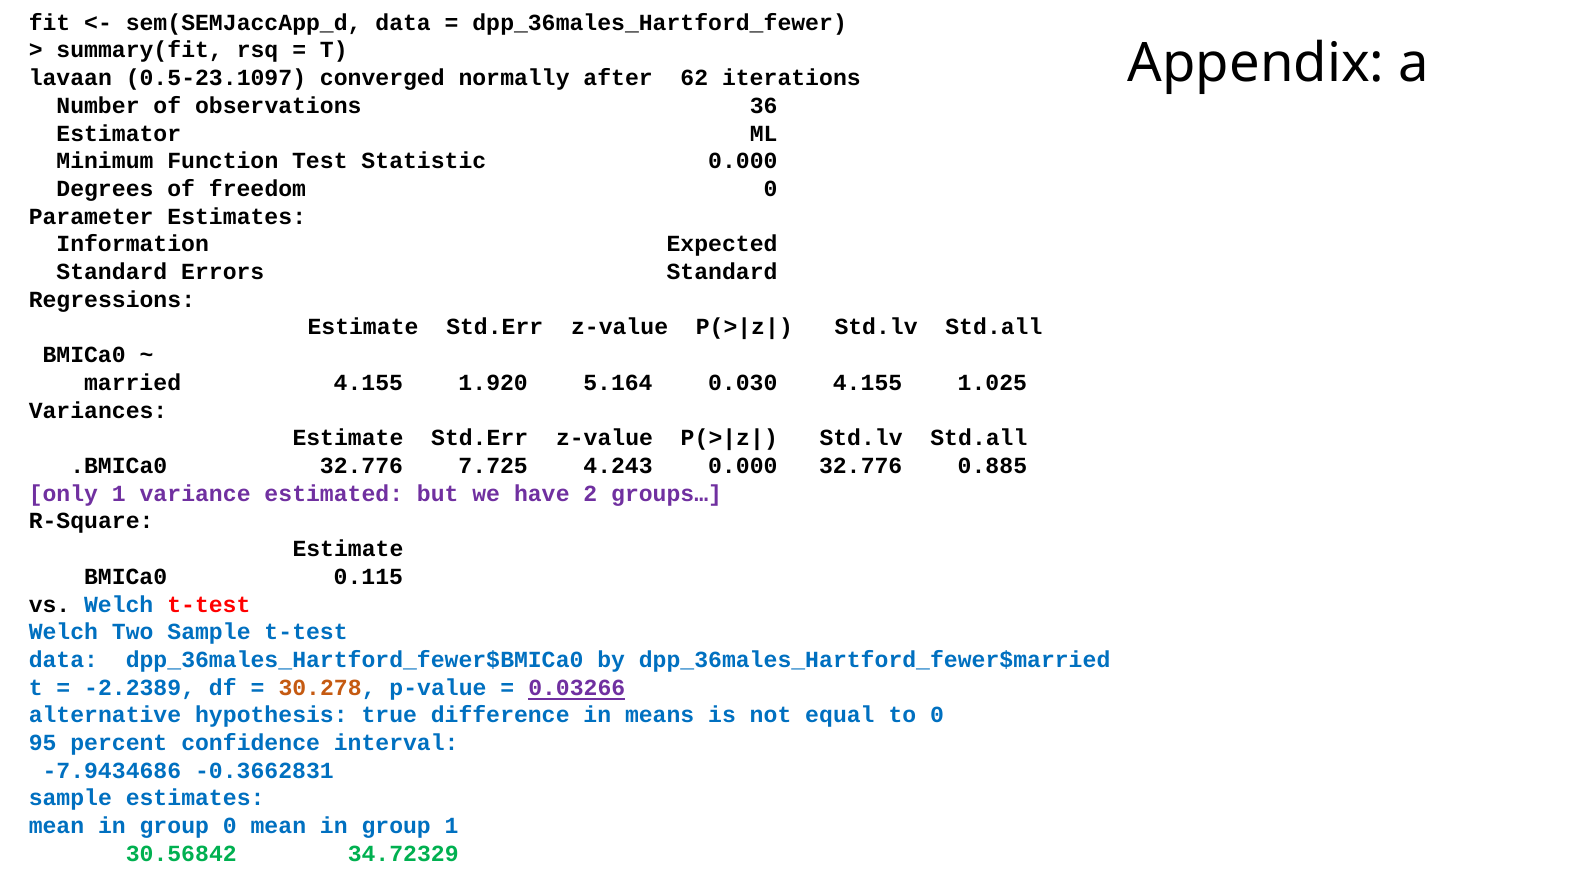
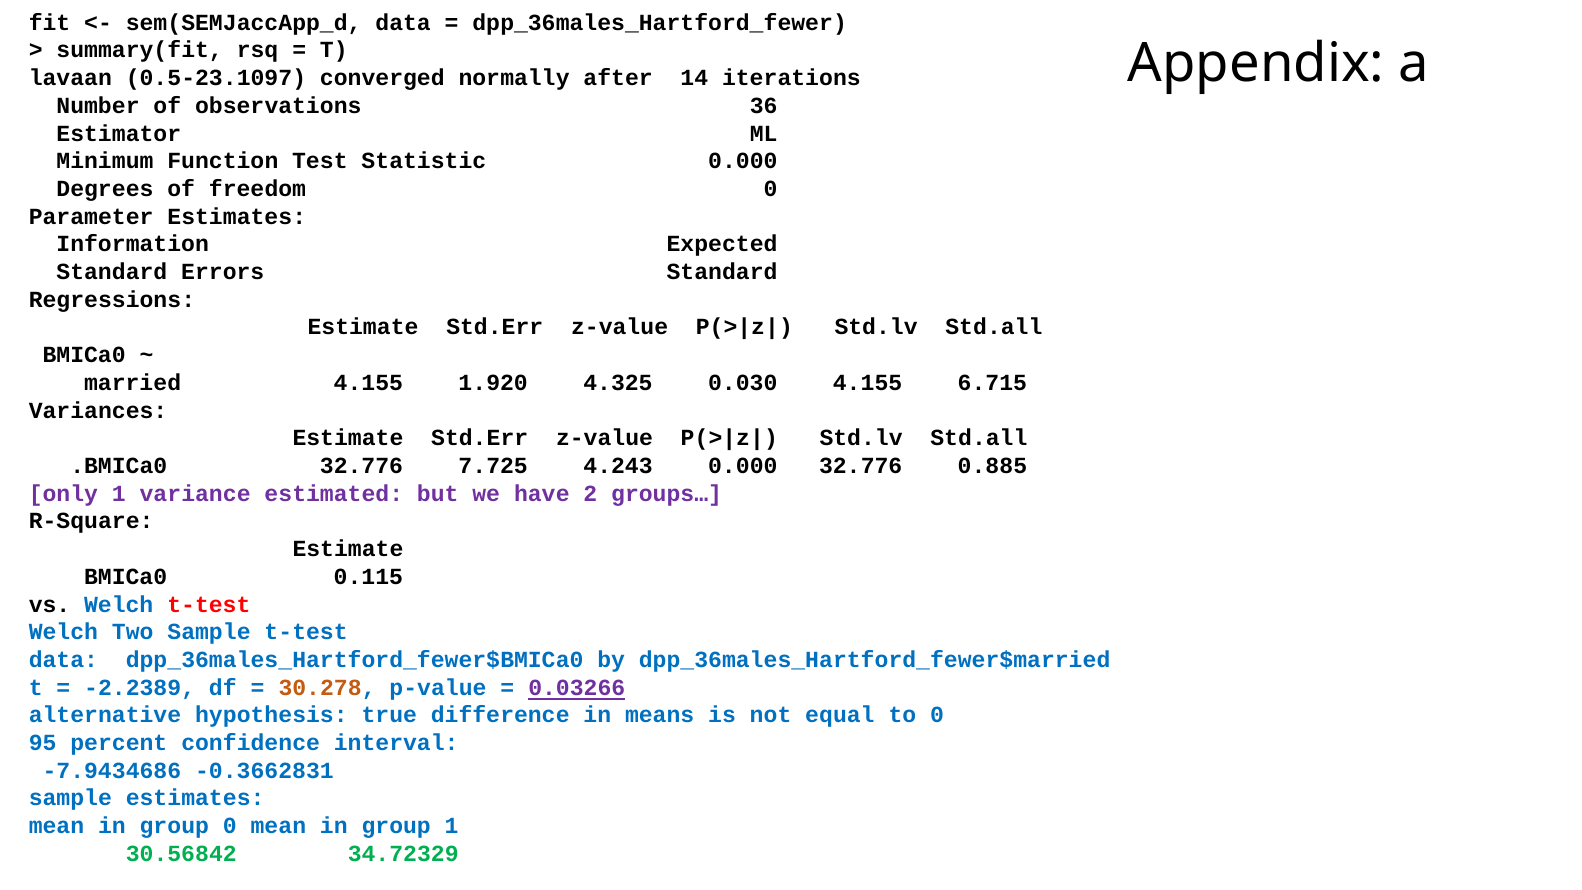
62: 62 -> 14 (694, 78)
5.164: 5.164 -> 4.325 (618, 383)
1.025: 1.025 -> 6.715 (992, 383)
